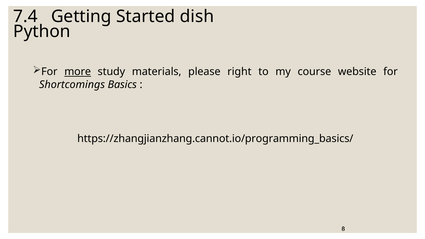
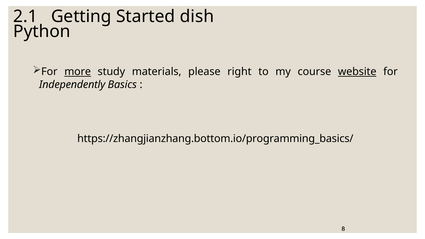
7.4: 7.4 -> 2.1 (25, 17)
website underline: none -> present (357, 72)
Shortcomings: Shortcomings -> Independently (72, 85)
https://zhangjianzhang.cannot.io/programming_basics/: https://zhangjianzhang.cannot.io/programming_basics/ -> https://zhangjianzhang.bottom.io/programming_basics/ (215, 139)
